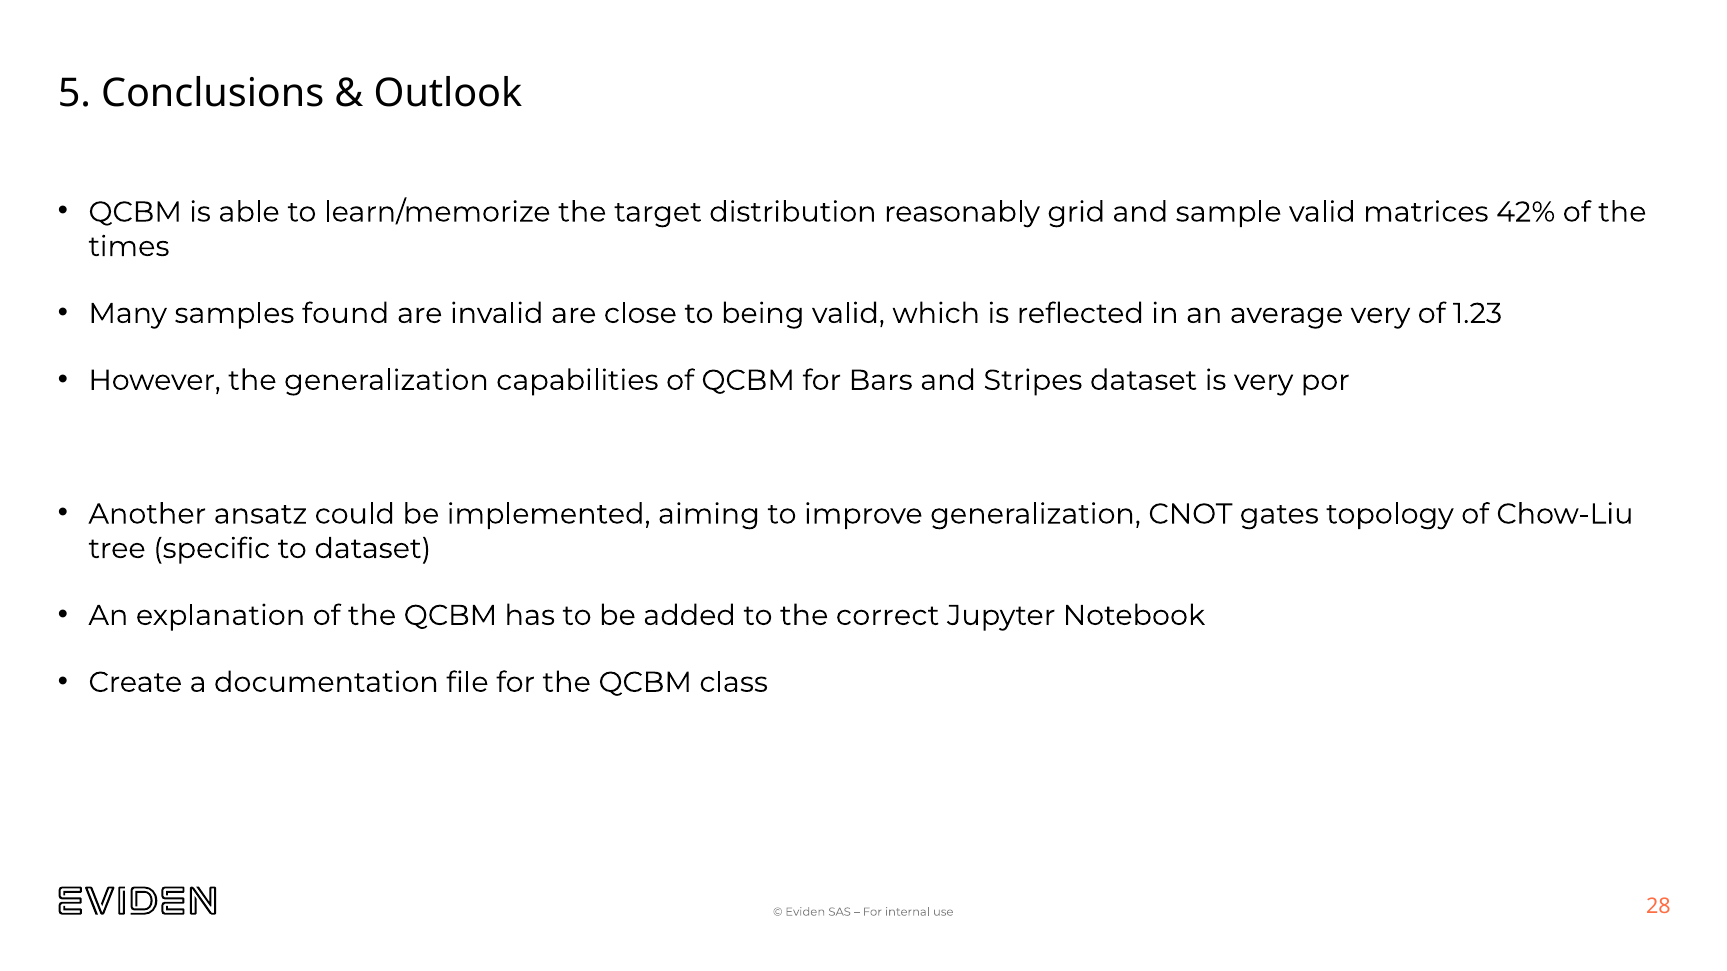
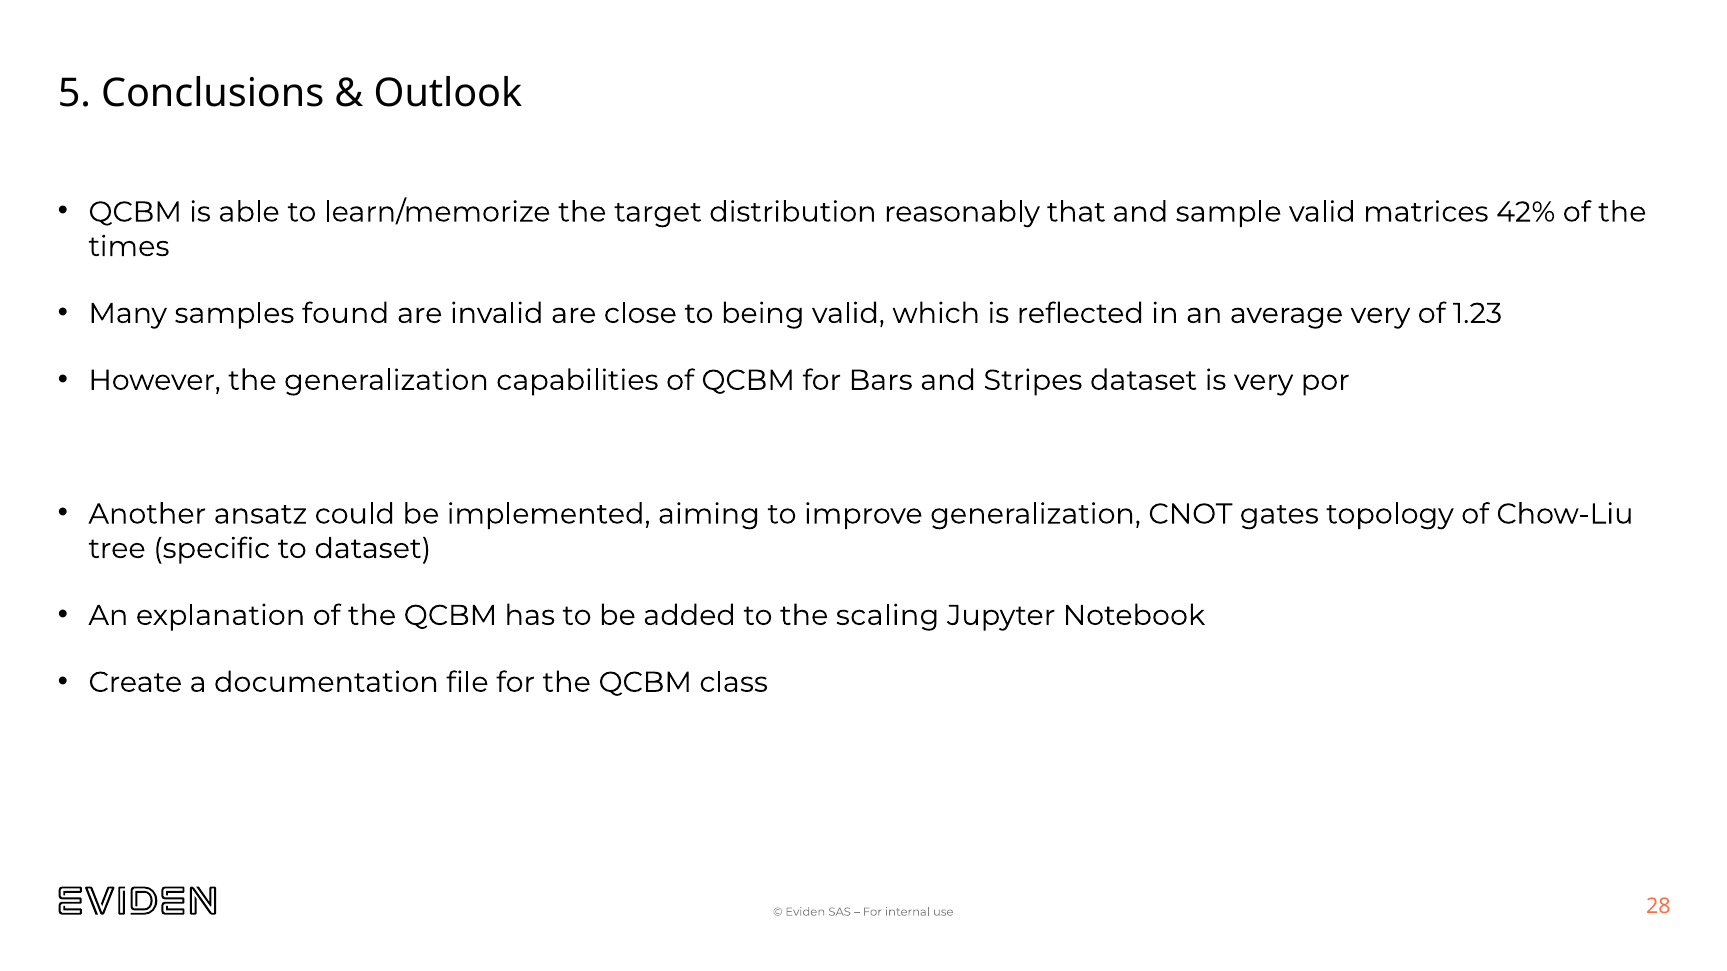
grid: grid -> that (1076, 212)
correct: correct -> scaling (888, 616)
